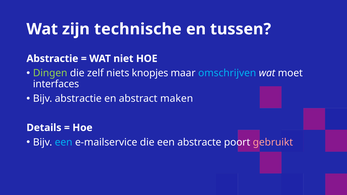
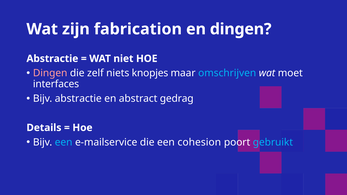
technische: technische -> fabrication (138, 29)
en tussen: tussen -> dingen (241, 29)
Dingen colour: light green -> pink (50, 73)
maken: maken -> gedrag (177, 99)
abstracte: abstracte -> cohesion (199, 142)
gebruikt colour: pink -> light blue (273, 142)
